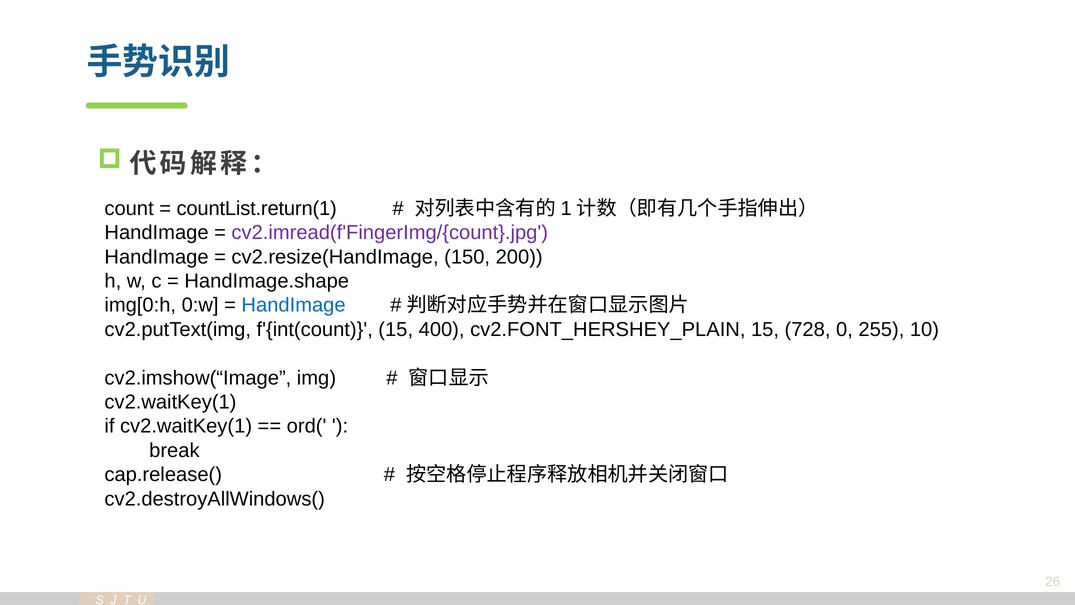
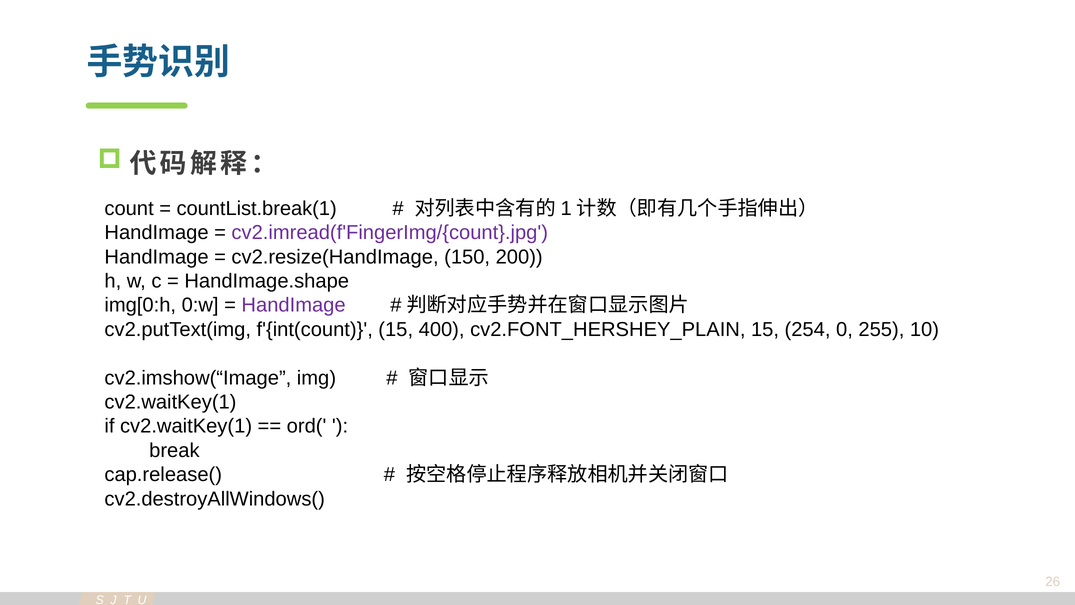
countList.return(1: countList.return(1 -> countList.break(1 (257, 208)
HandImage colour: blue -> purple (294, 305)
728: 728 -> 254 (808, 329)
